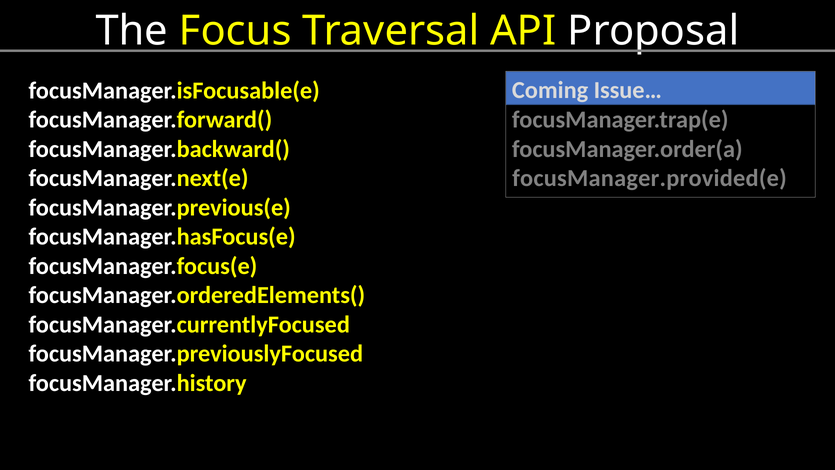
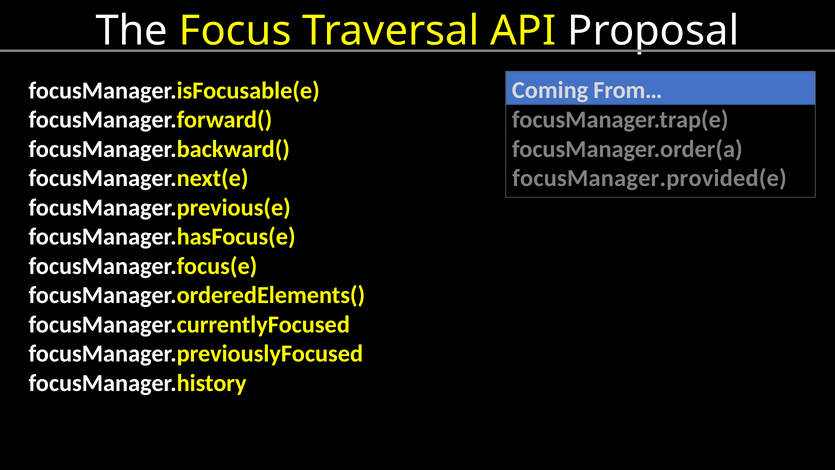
Issue…: Issue… -> From… (628, 90)
